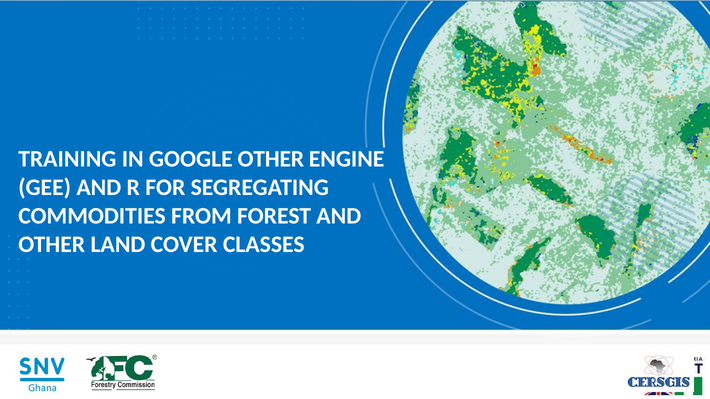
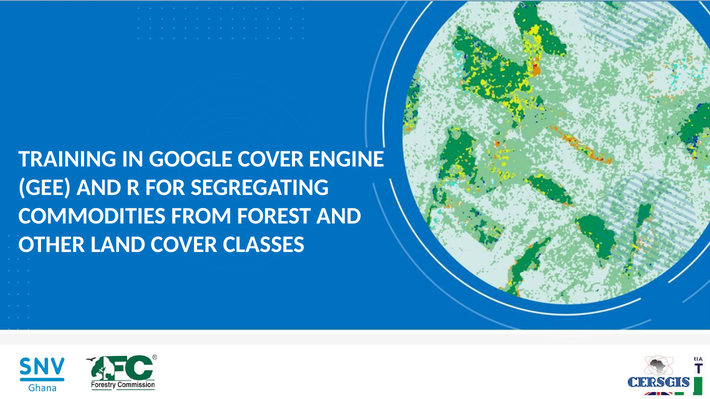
GOOGLE OTHER: OTHER -> COVER (271, 159)
